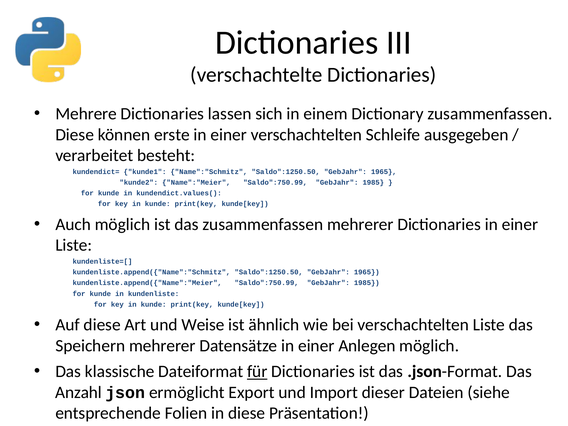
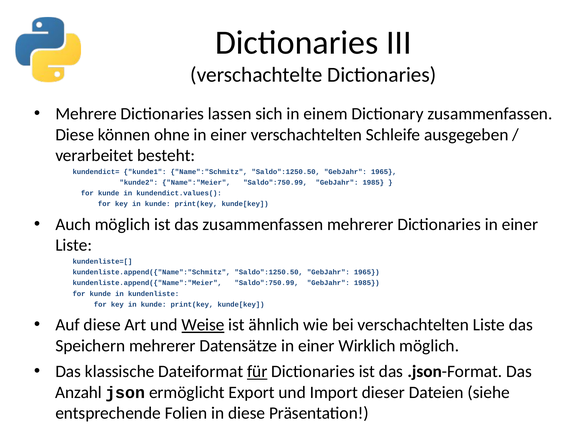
erste: erste -> ohne (172, 135)
Weise underline: none -> present (203, 325)
Anlegen: Anlegen -> Wirklich (367, 346)
